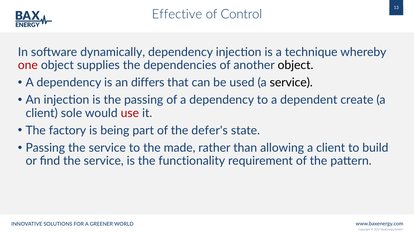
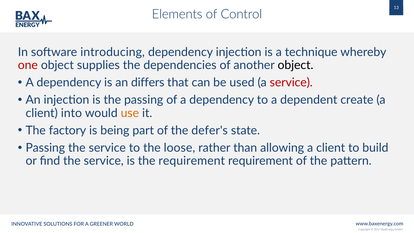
Effective: Effective -> Elements (177, 14)
dynamically: dynamically -> introducing (113, 52)
service colour: black -> red (291, 83)
sole: sole -> into (71, 113)
use colour: red -> orange (130, 113)
made: made -> loose (179, 148)
the functionality: functionality -> requirement (192, 161)
